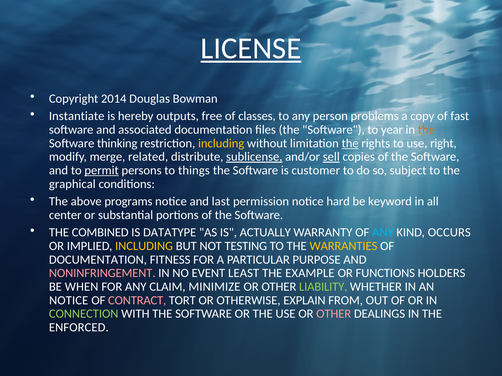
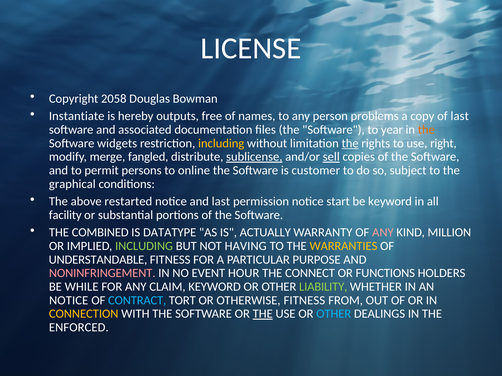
LICENSE underline: present -> none (251, 49)
2014: 2014 -> 2058 (114, 99)
classes: classes -> names (257, 116)
of fast: fast -> last (460, 116)
thinking: thinking -> widgets (117, 143)
related: related -> fangled (148, 157)
permit underline: present -> none (102, 171)
things: things -> online (194, 171)
programs: programs -> restarted (128, 202)
hard: hard -> start (338, 202)
center: center -> facility (65, 215)
ANY colour: light blue -> pink (383, 233)
OCCURS: OCCURS -> MILLION (449, 233)
INCLUDING colour: yellow -> light green (144, 246)
TESTING: TESTING -> HAVING (246, 246)
DOCUMENTATION: DOCUMENTATION -> UNDERSTANDABLE (98, 260)
LEAST: LEAST -> HOUR (244, 274)
EXAMPLE: EXAMPLE -> CONNECT (310, 274)
WHEN: WHEN -> WHILE (82, 287)
CLAIM MINIMIZE: MINIMIZE -> KEYWORD (215, 287)
CONTRACT colour: pink -> light blue (137, 301)
OTHERWISE EXPLAIN: EXPLAIN -> FITNESS (304, 301)
CONNECTION colour: light green -> yellow (84, 314)
THE underline: none -> present (263, 314)
OTHER colour: pink -> light blue (334, 314)
